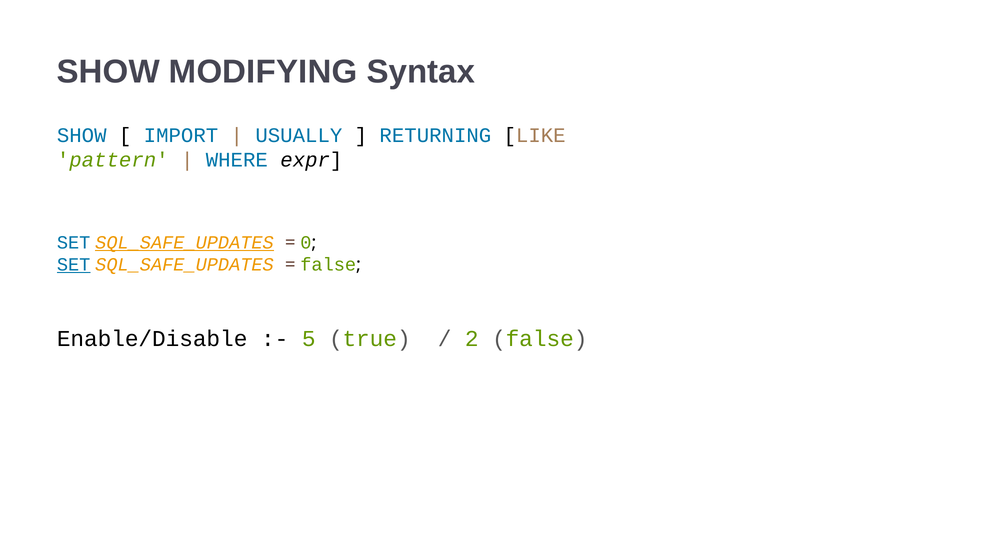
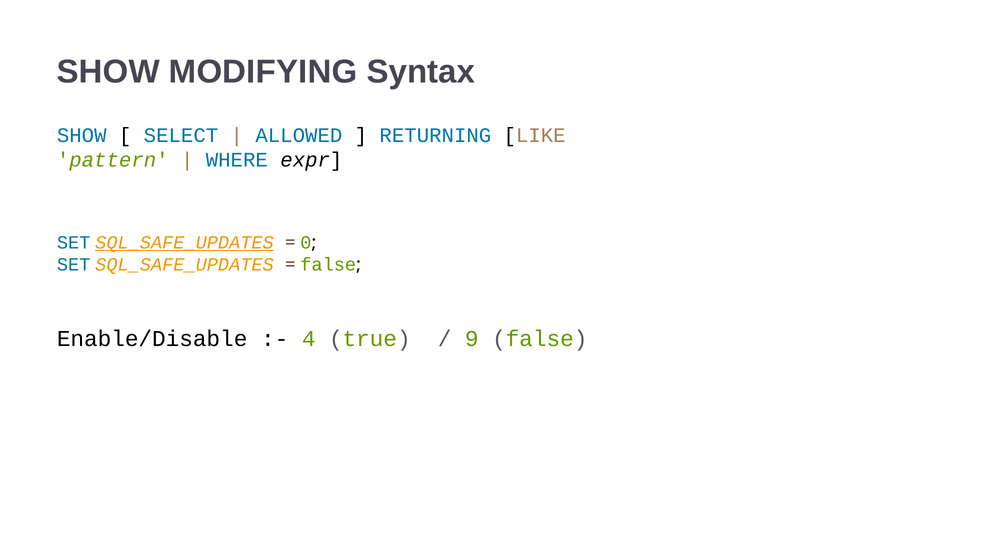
IMPORT: IMPORT -> SELECT (181, 135)
USUALLY: USUALLY -> ALLOWED (299, 135)
SET underline: present -> none (74, 265)
5: 5 -> 4 (309, 339)
2: 2 -> 9 (472, 339)
